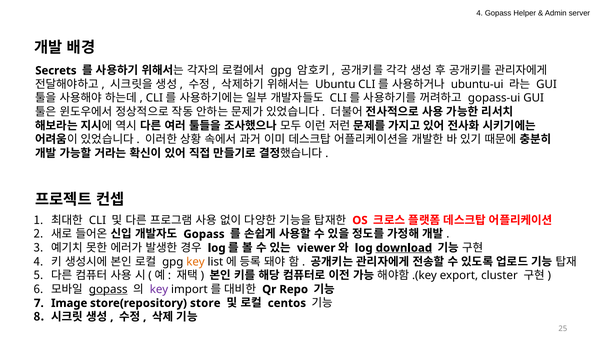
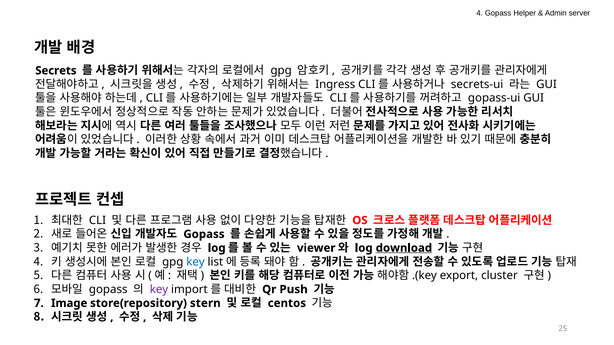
Ubuntu: Ubuntu -> Ingress (335, 84)
ubuntu-ui: ubuntu-ui -> secrets-ui (477, 84)
key colour: orange -> blue (196, 262)
gopass underline: present -> none (108, 290)
Repo: Repo -> Push (294, 290)
store: store -> stern (205, 303)
